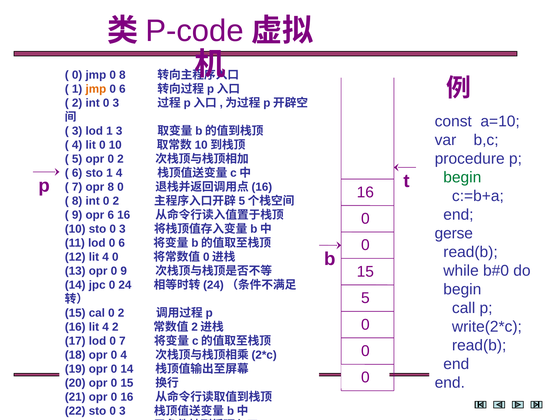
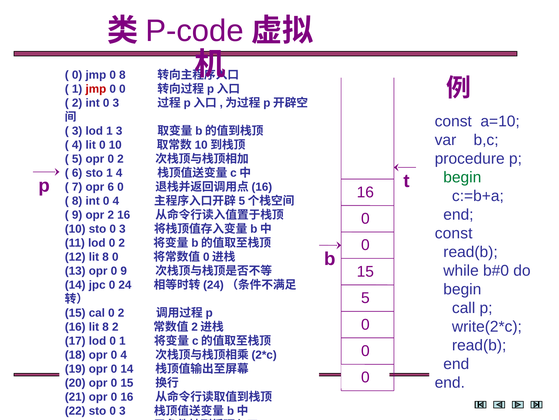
jmp colour: orange -> red (96, 89)
6: 6 -> 0 (122, 89)
opr 8: 8 -> 6 (111, 187)
int 0 2: 2 -> 4 (116, 201)
opr 6: 6 -> 2 (111, 215)
gerse: gerse -> const (454, 233)
lod 0 6: 6 -> 2 (122, 243)
12 lit 4: 4 -> 8 (105, 257)
16 lit 4: 4 -> 8 (105, 326)
0 7: 7 -> 1 (122, 340)
